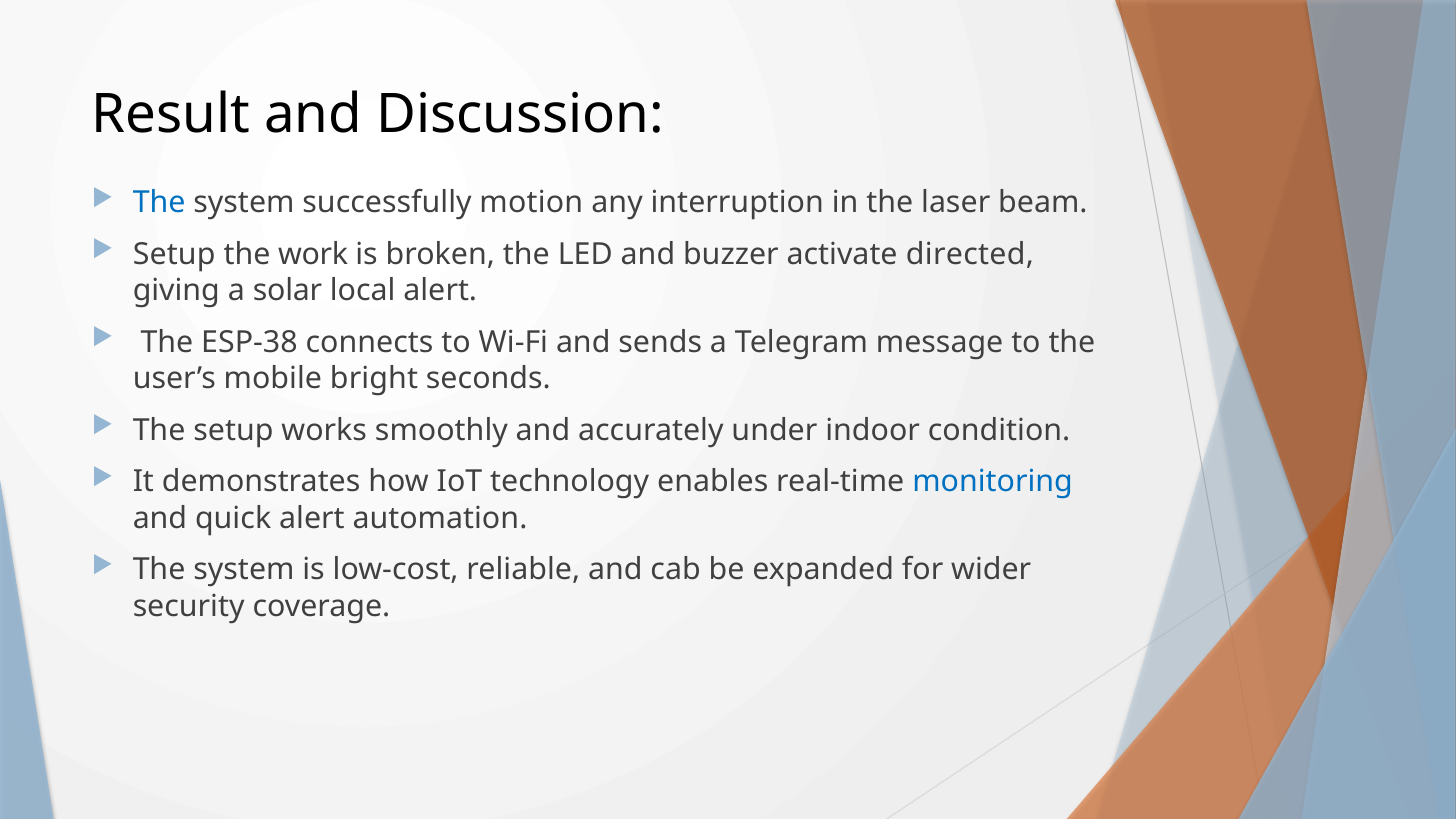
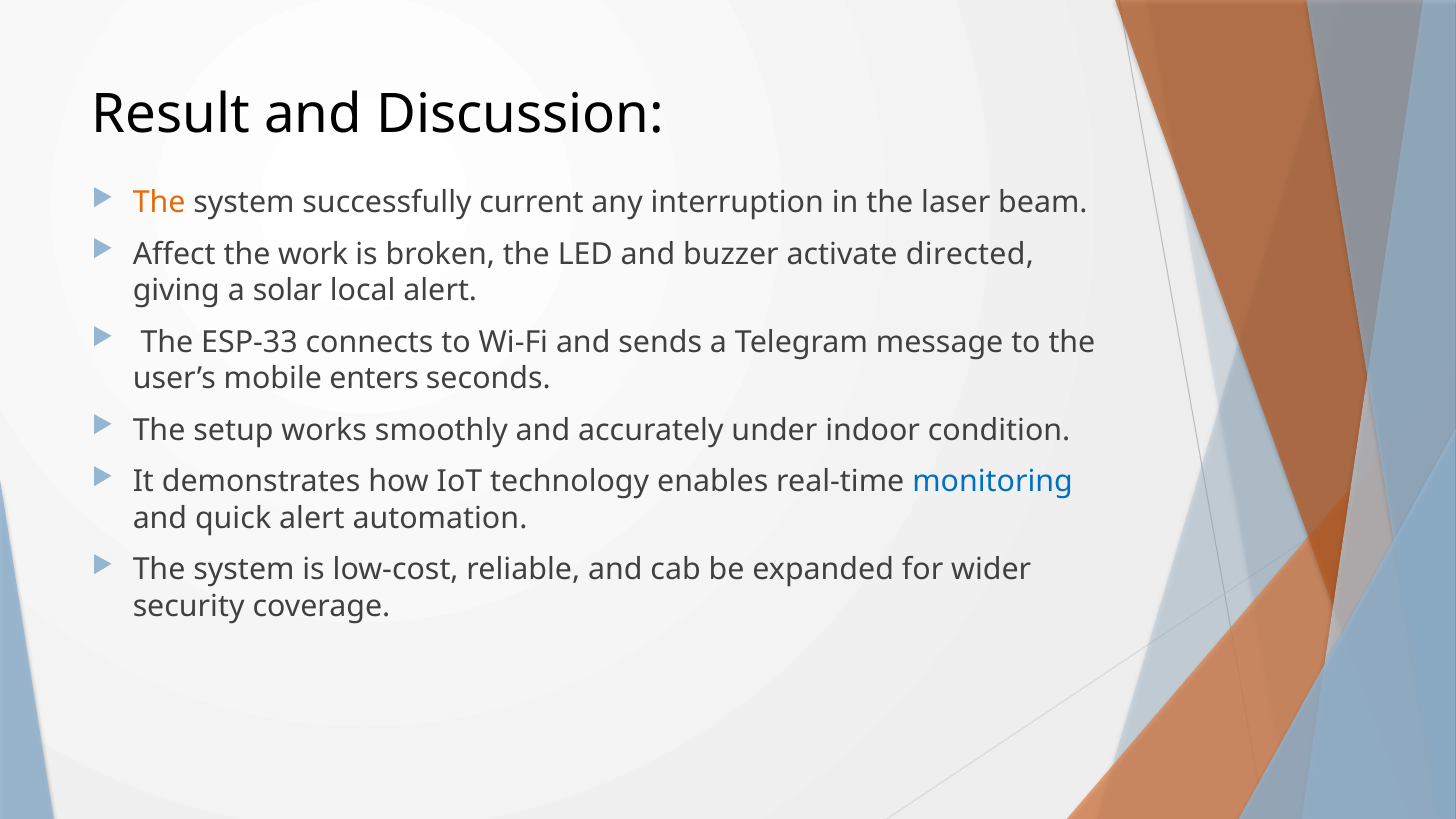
The colour: blue -> orange (159, 203)
motion: motion -> current (532, 203)
Setup: Setup -> Affect (174, 254)
ESP-38: ESP-38 -> ESP-33 (249, 342)
bright: bright -> enters (374, 379)
